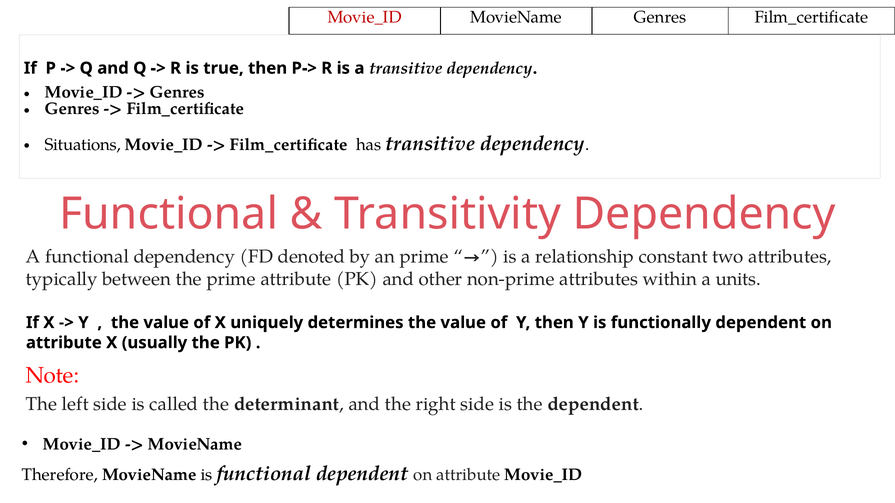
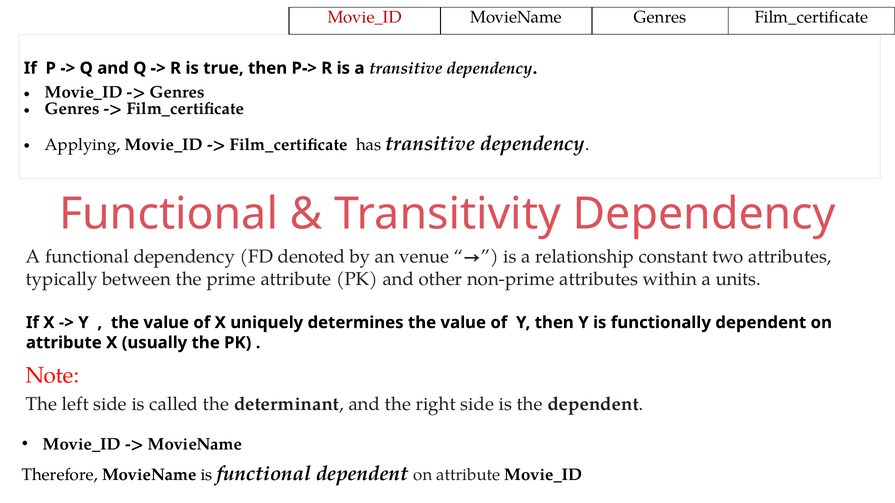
Situations: Situations -> Applying (83, 145)
an prime: prime -> venue (424, 257)
